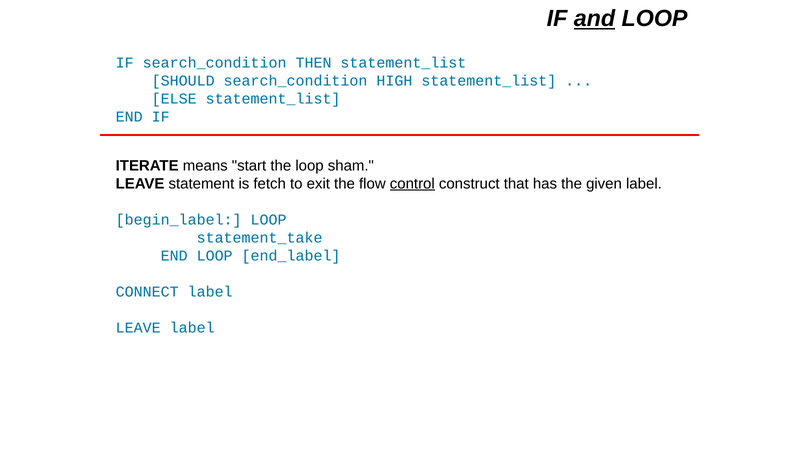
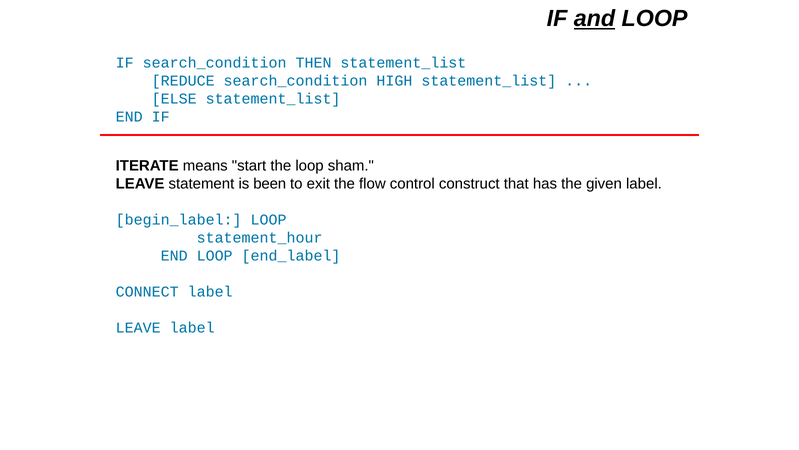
SHOULD: SHOULD -> REDUCE (183, 81)
fetch: fetch -> been (270, 183)
control underline: present -> none (412, 183)
statement_take: statement_take -> statement_hour (260, 237)
